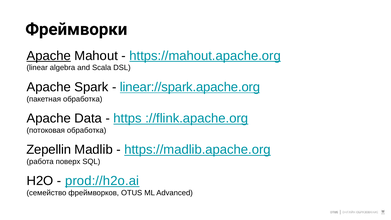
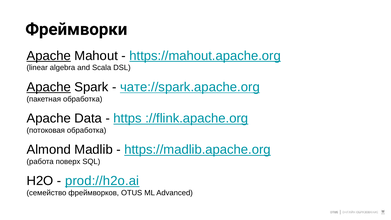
Apache underline: none -> present (49, 87)
linear://spark.apache.org: linear://spark.apache.org -> чате://spark.apache.org (190, 87)
Zepellin: Zepellin -> Almond (49, 150)
